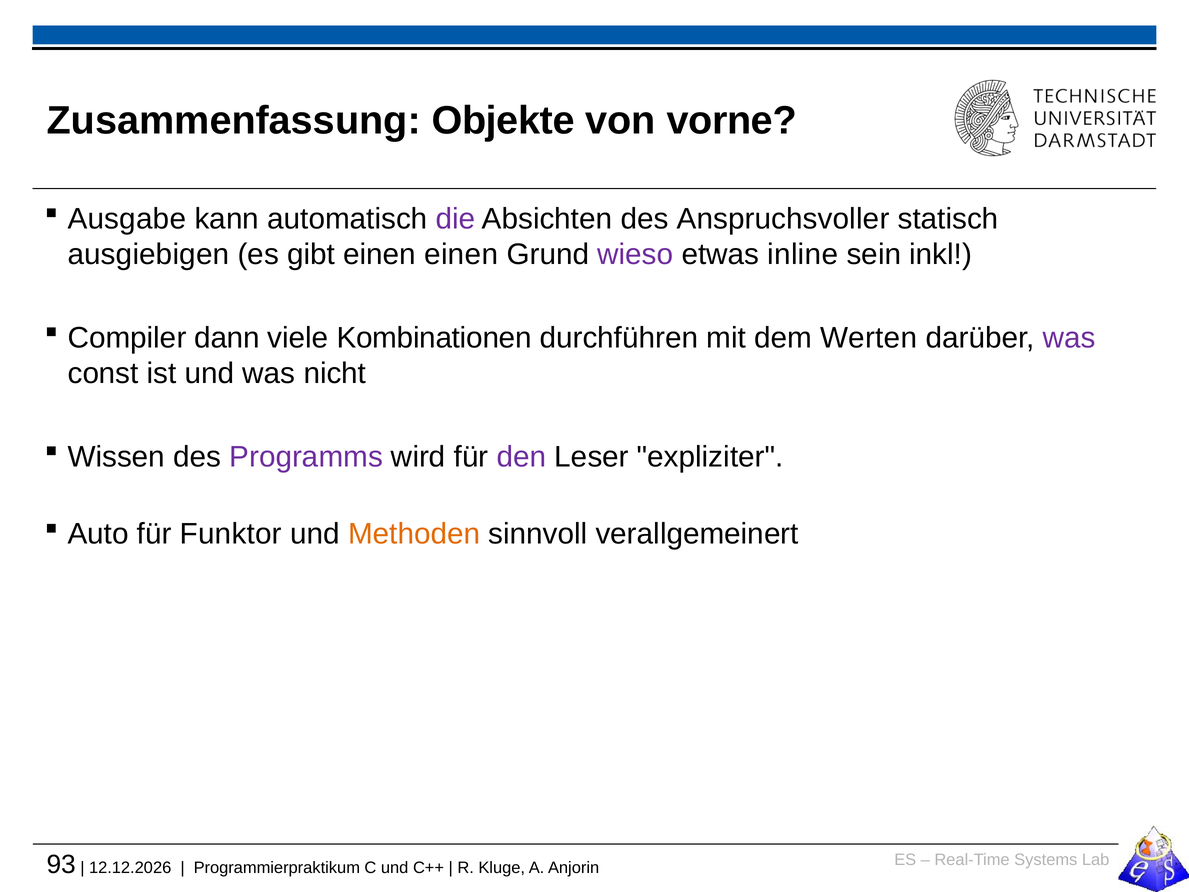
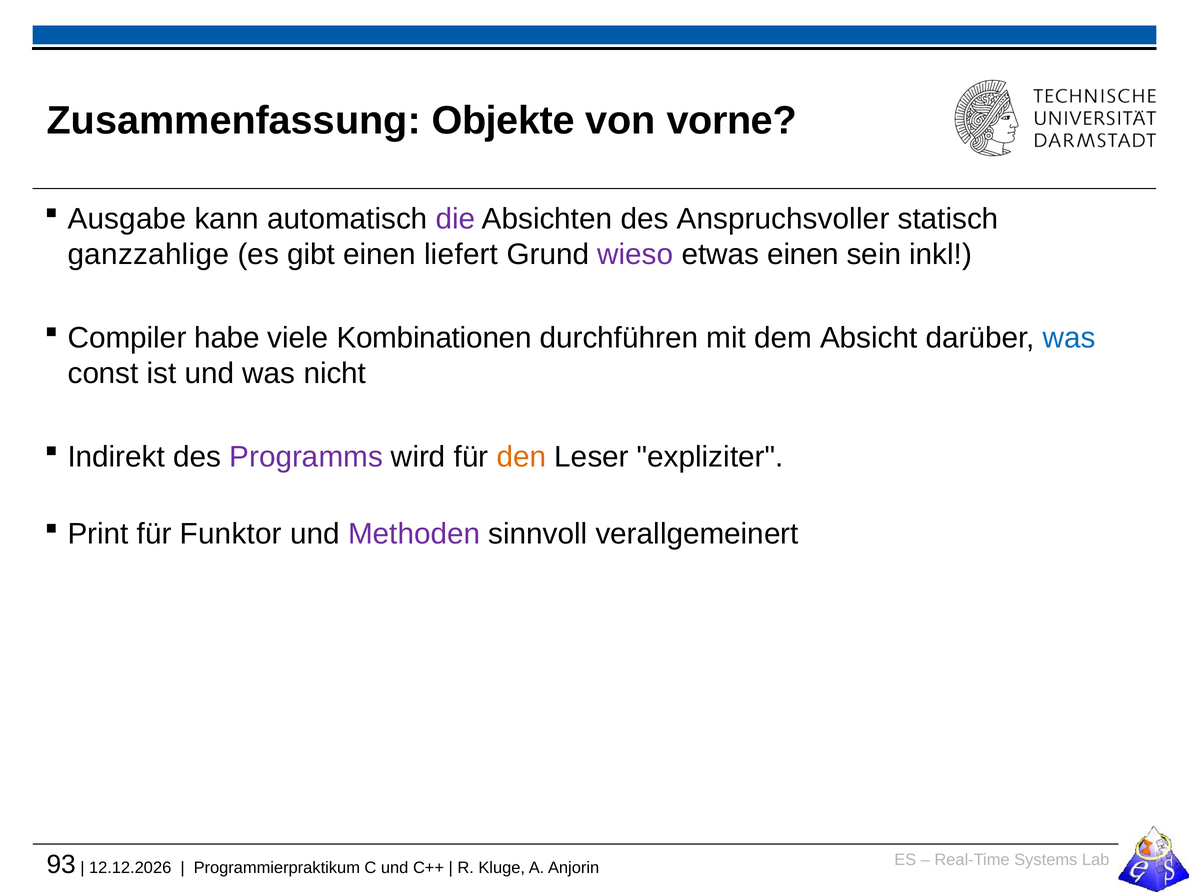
ausgiebigen: ausgiebigen -> ganzzahlige (148, 255)
einen einen: einen -> liefert (461, 255)
etwas inline: inline -> einen (803, 255)
dann: dann -> habe (227, 338)
Werten: Werten -> Absicht (869, 338)
was colour: purple -> blue (1069, 338)
Wissen: Wissen -> Indirekt (116, 457)
den colour: purple -> orange (521, 457)
Auto: Auto -> Print (98, 534)
Methoden colour: orange -> purple (414, 534)
